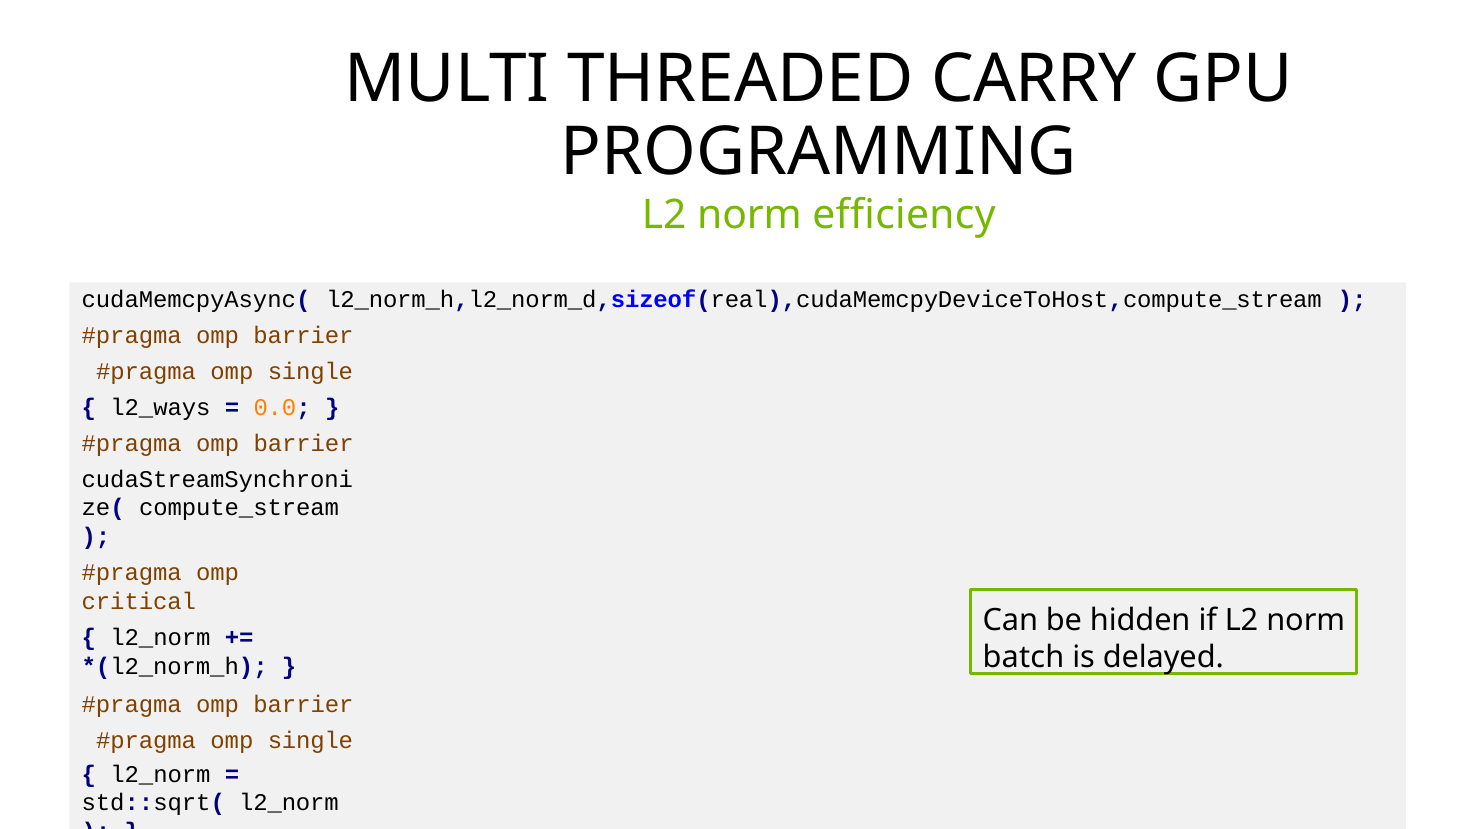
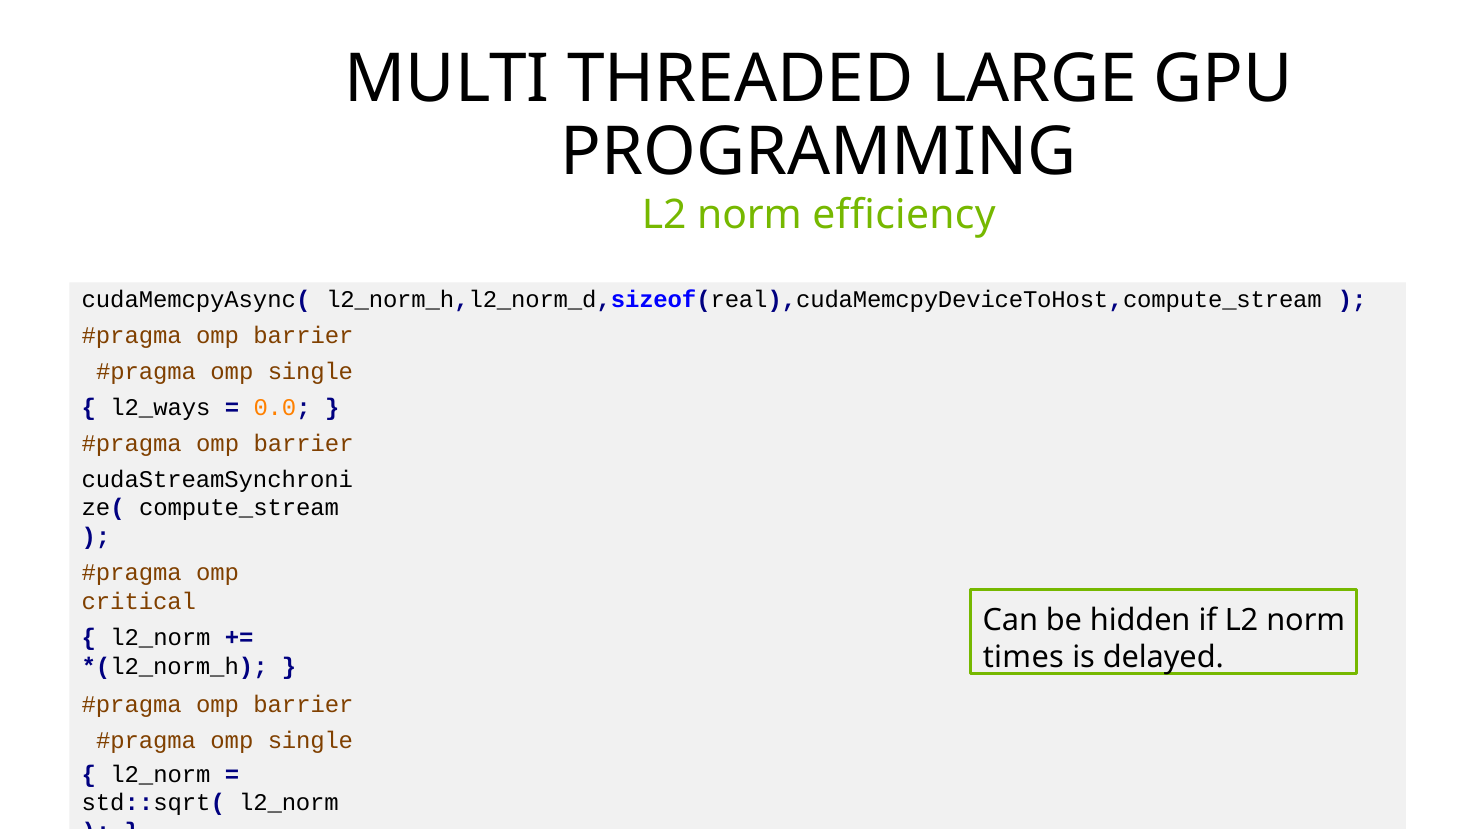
CARRY: CARRY -> LARGE (1034, 79)
batch: batch -> times (1023, 657)
